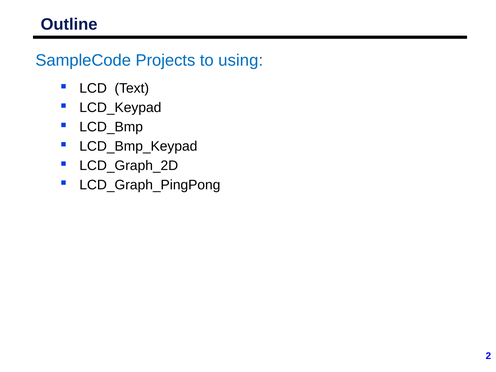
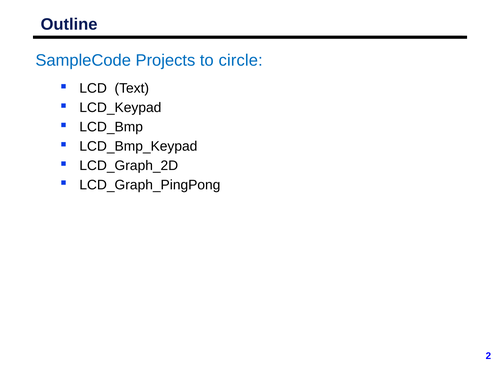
using: using -> circle (241, 60)
